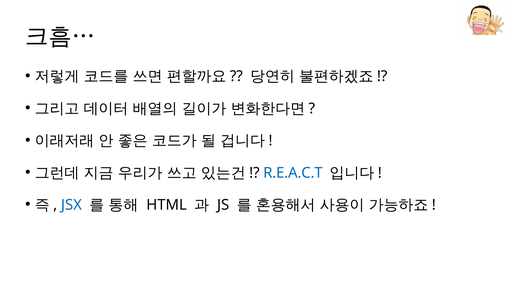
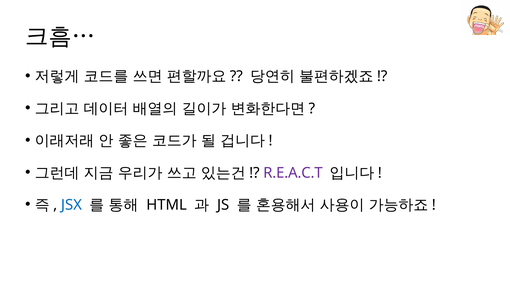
R.E.A.C.T colour: blue -> purple (293, 173)
